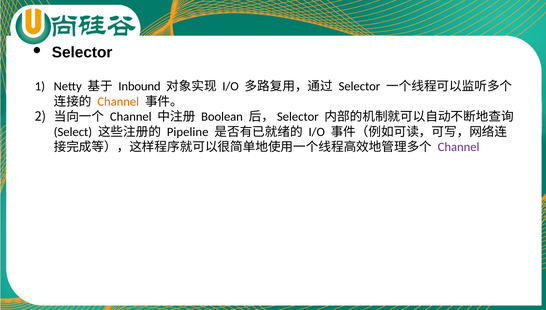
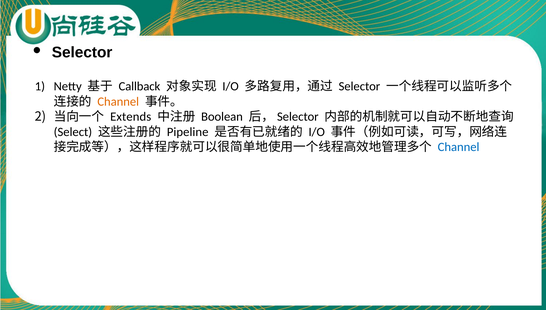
Inbound: Inbound -> Callback (139, 86)
Channel: Channel -> Extends (131, 117)
Channel colour: purple -> blue (459, 147)
